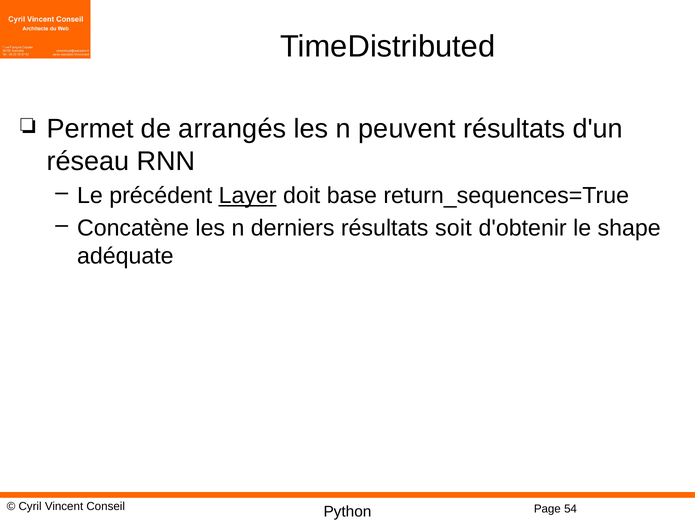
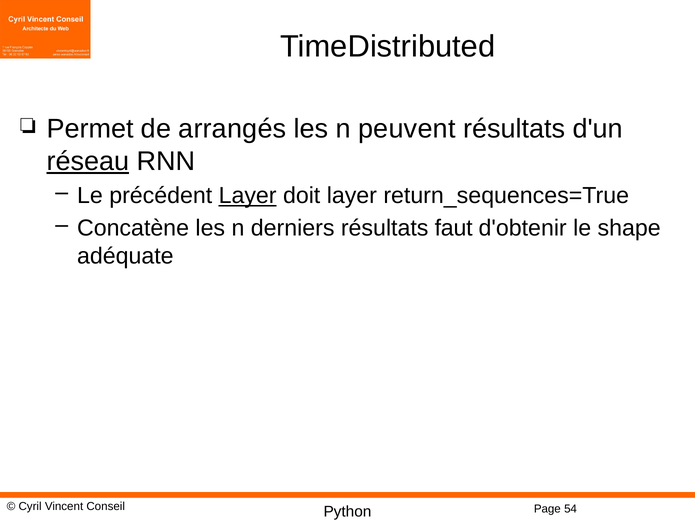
réseau underline: none -> present (88, 161)
doit base: base -> layer (352, 196)
soit: soit -> faut (454, 228)
